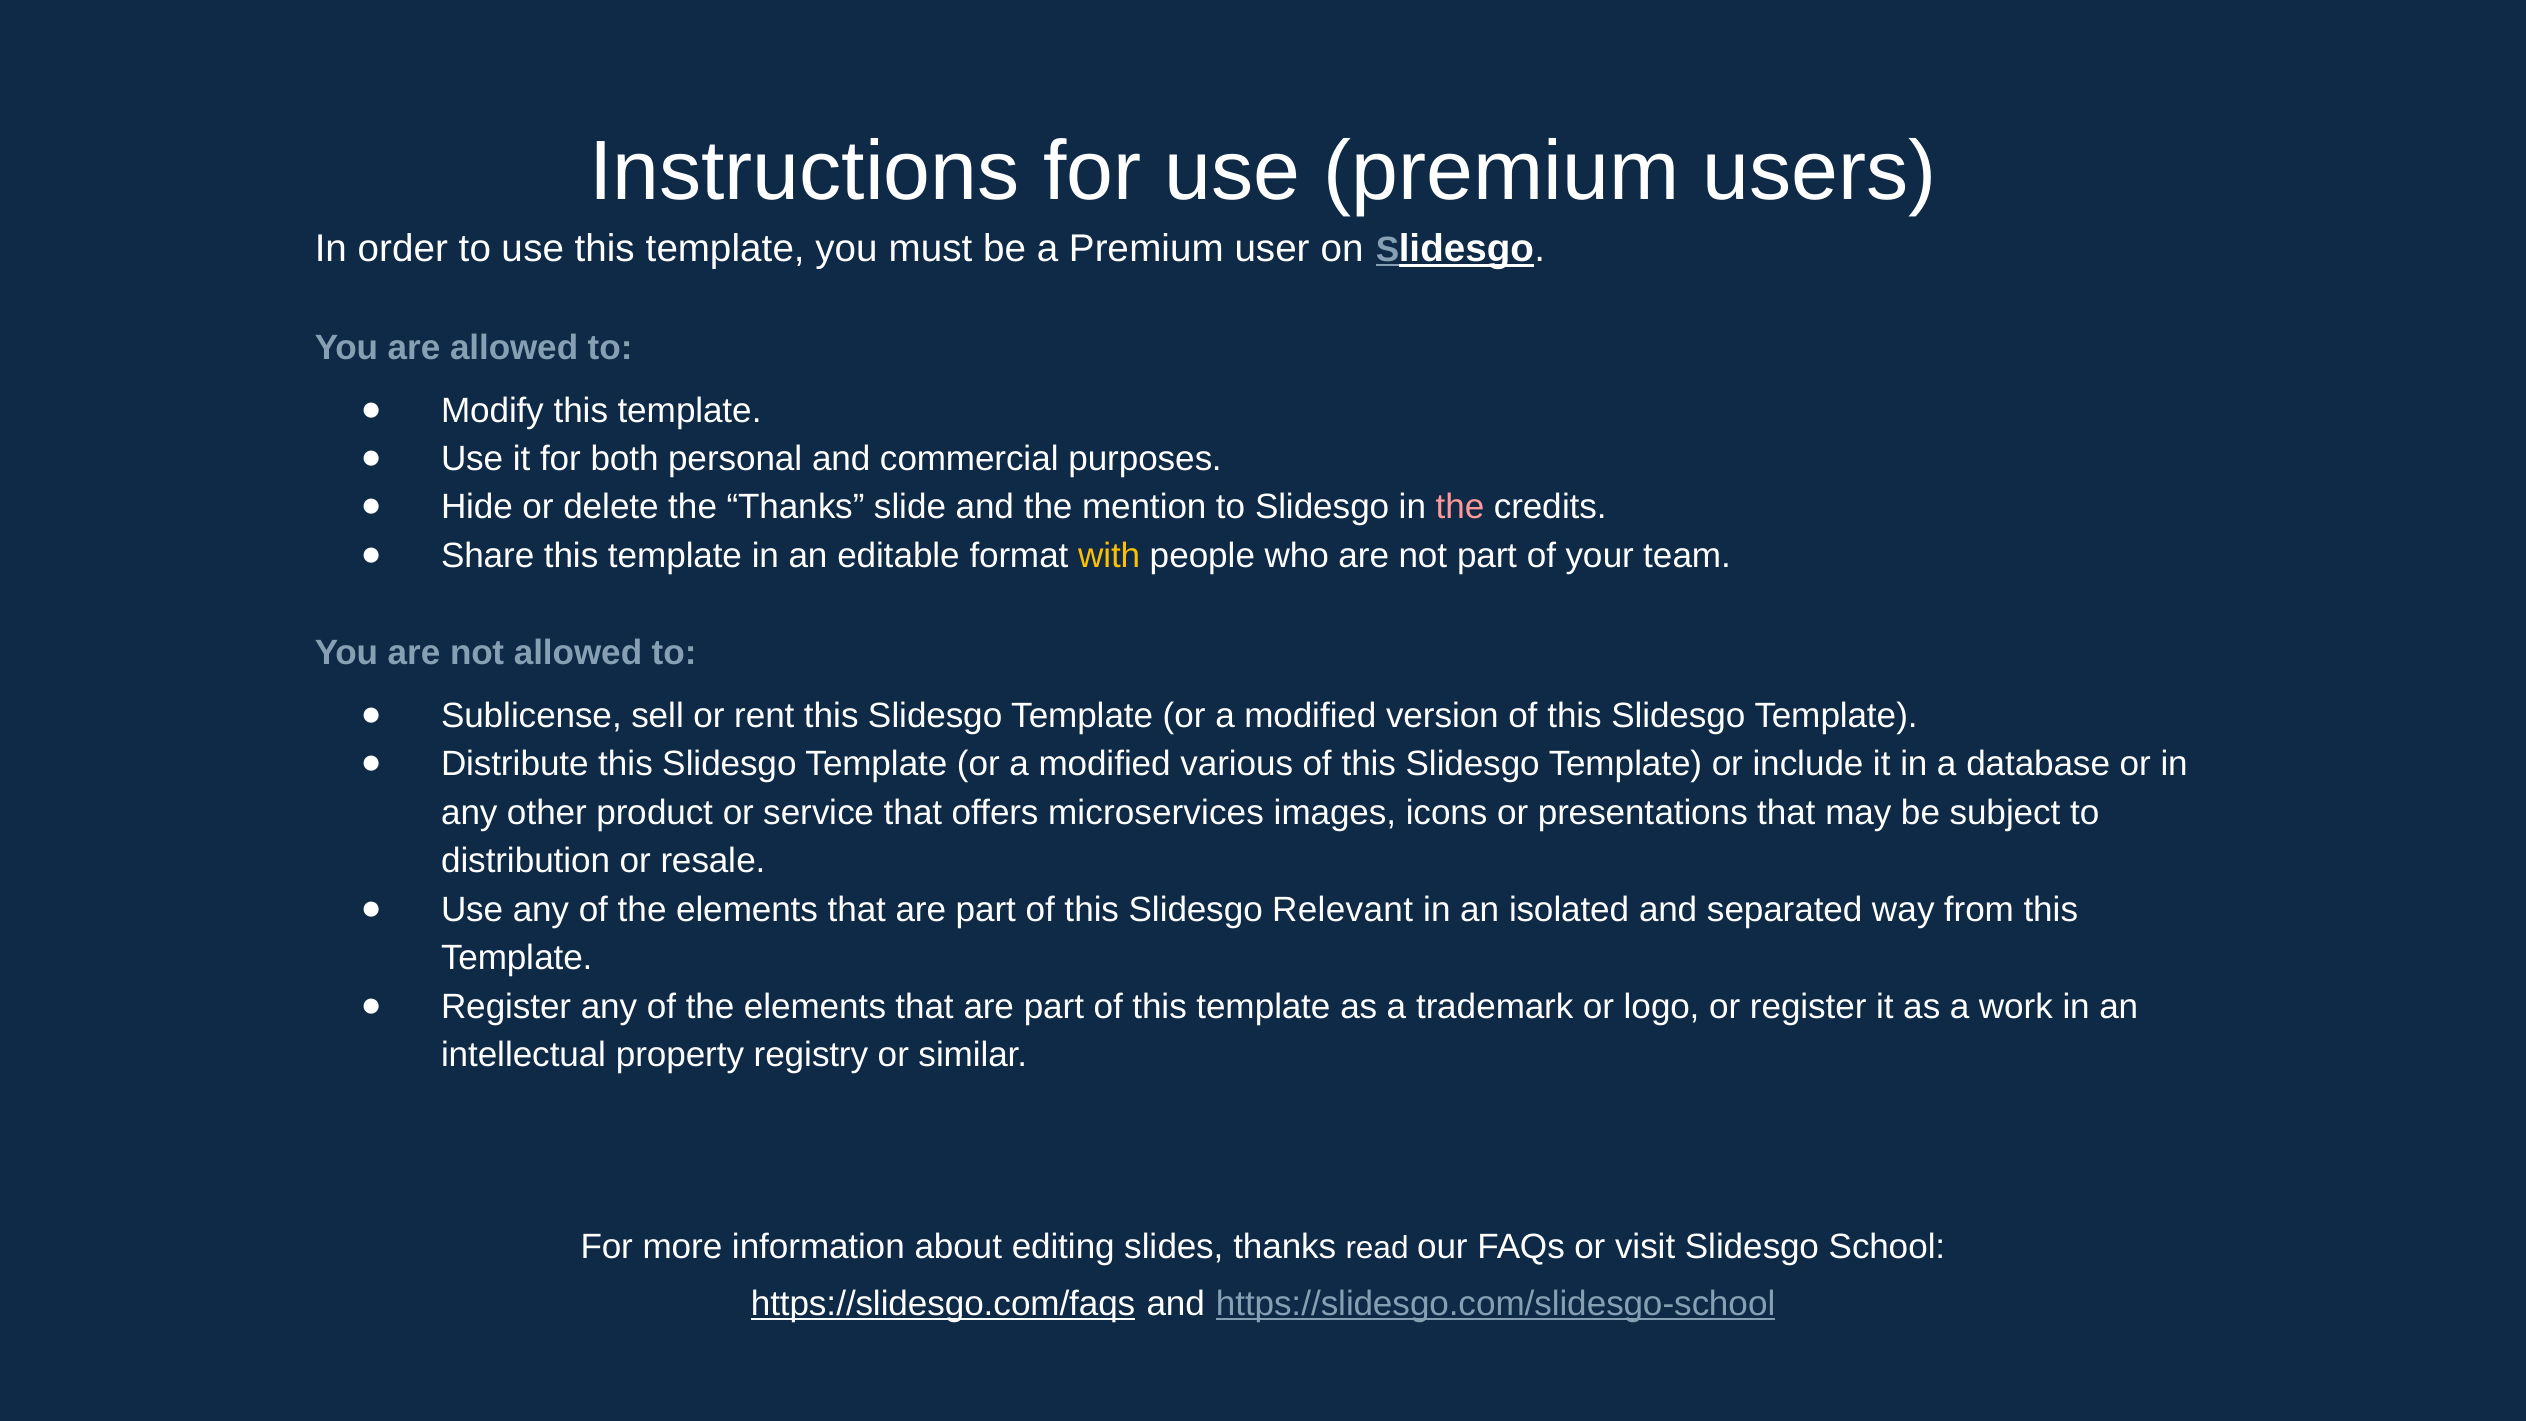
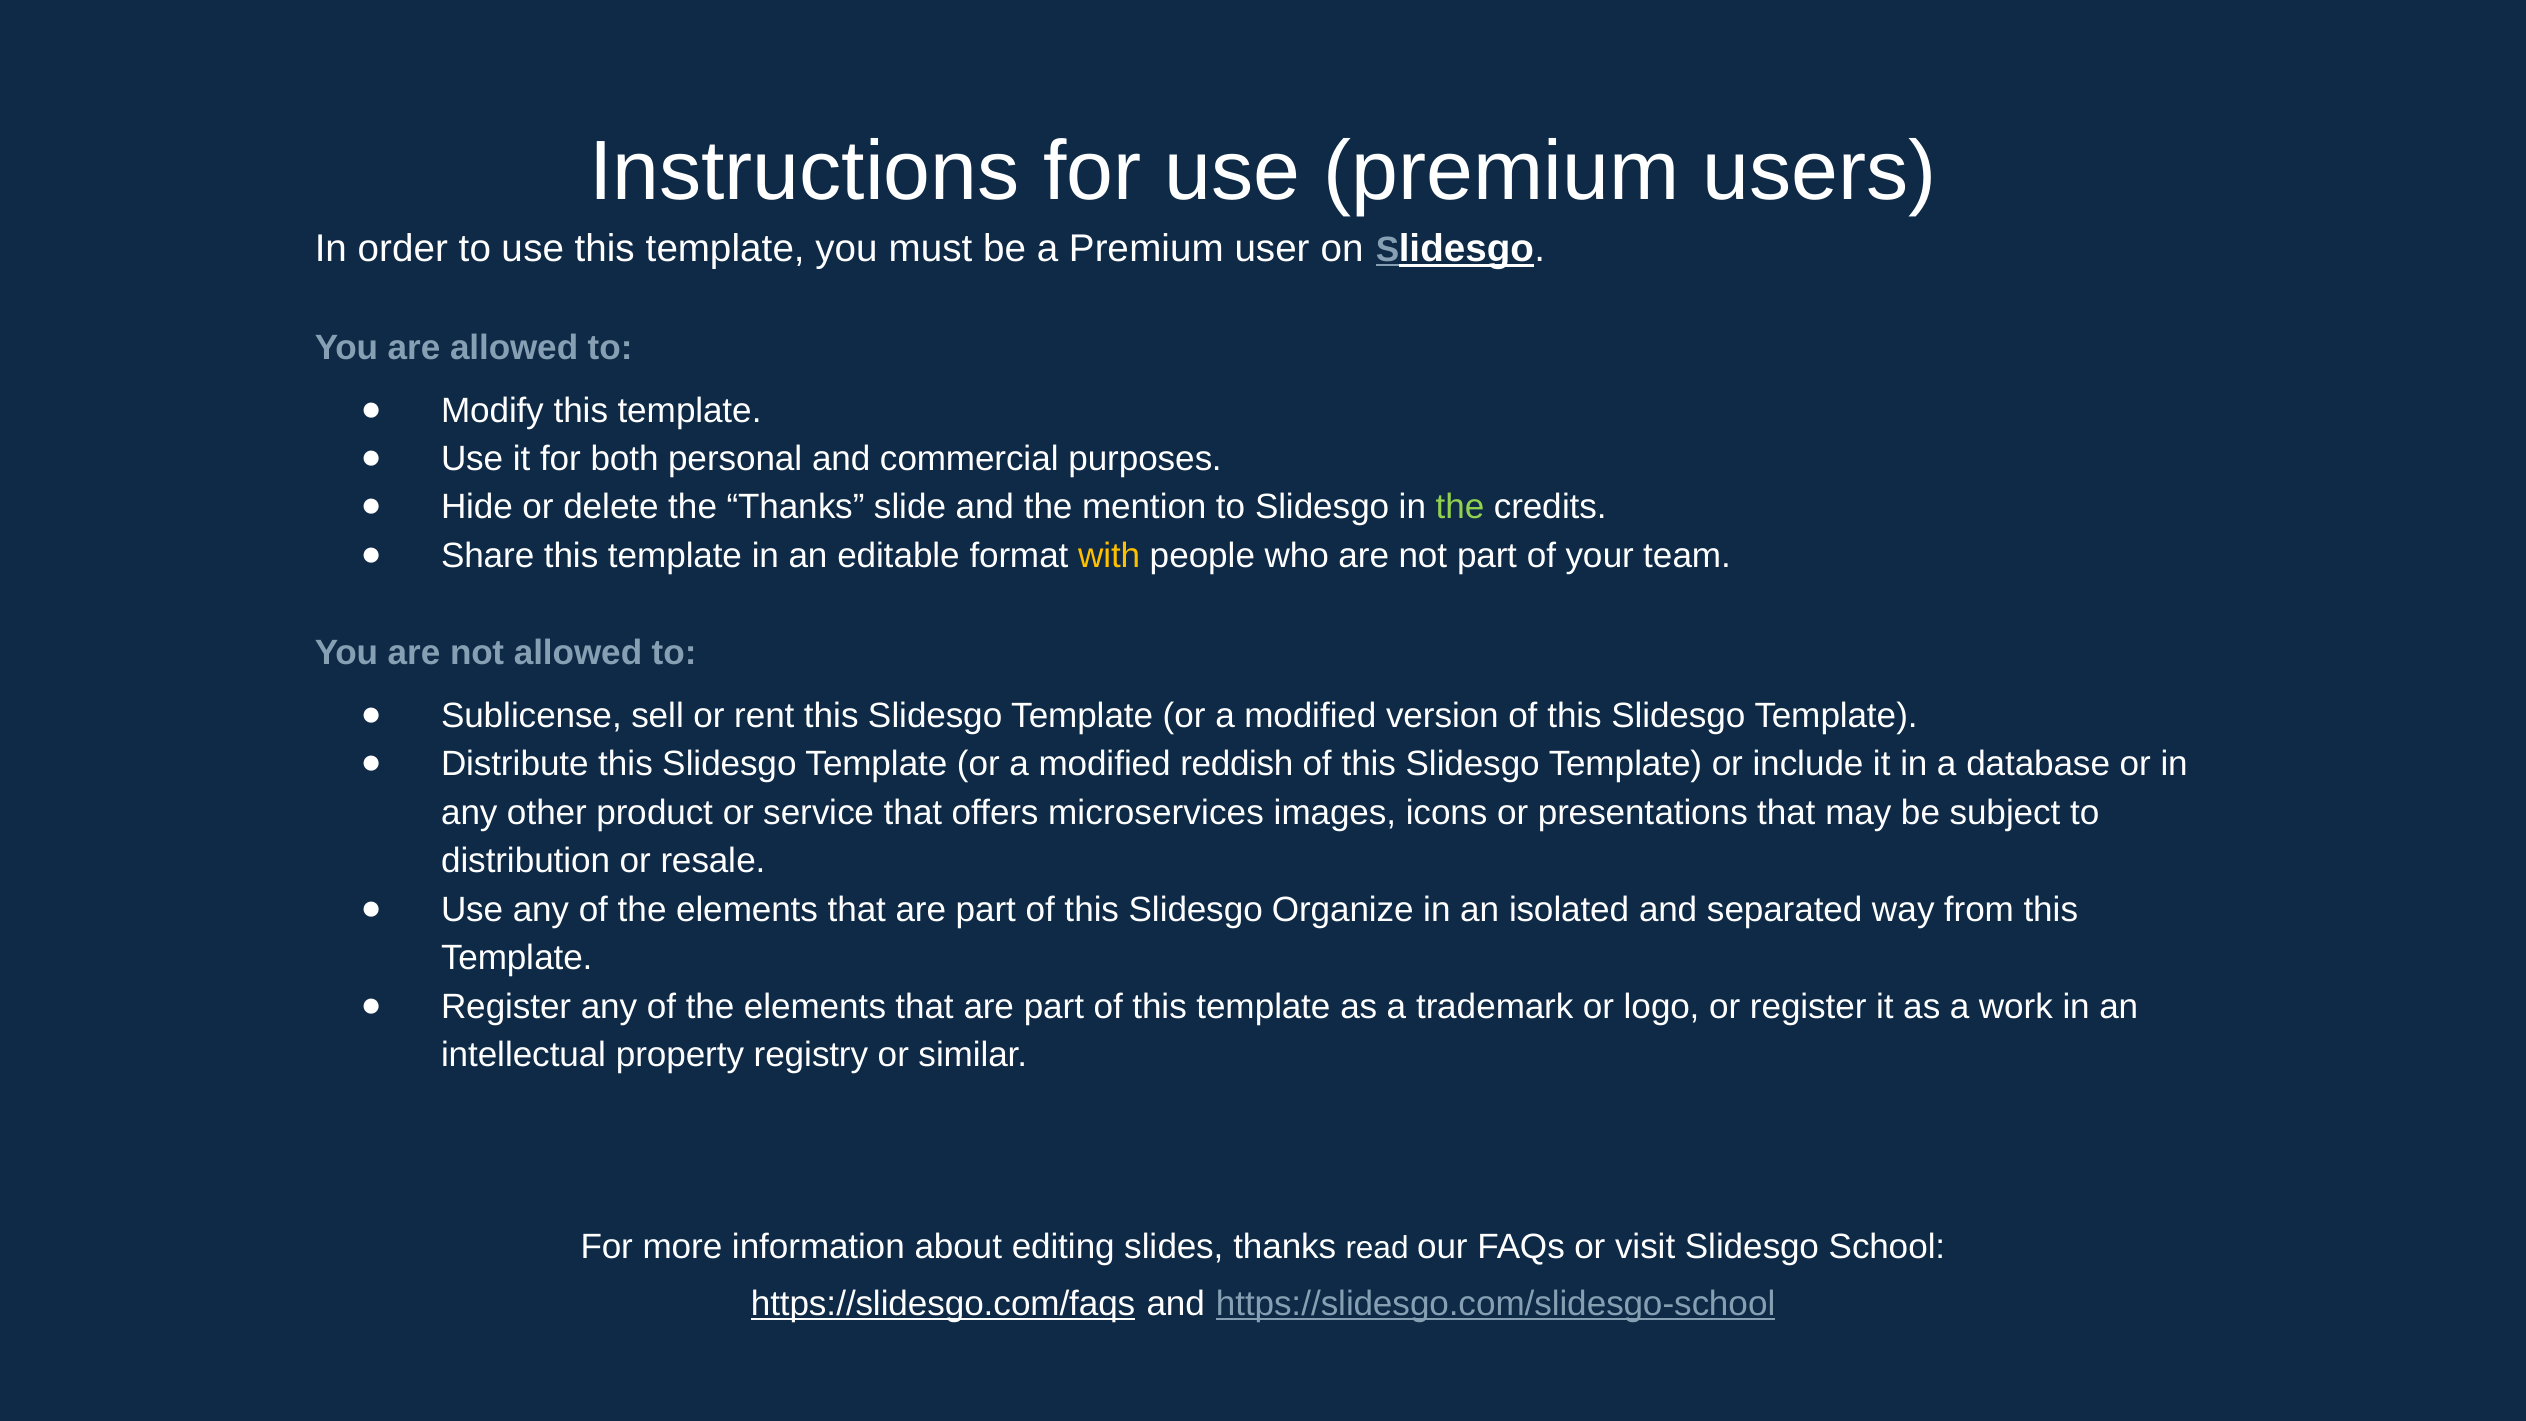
the colour: pink -> light green (1460, 507)
various: various -> reddish (1237, 764)
Relevant: Relevant -> Organize (1343, 910)
